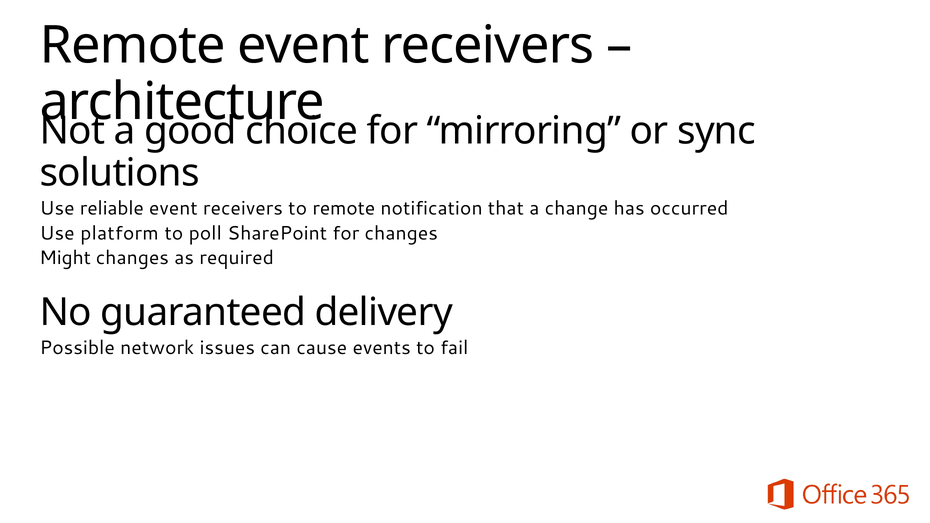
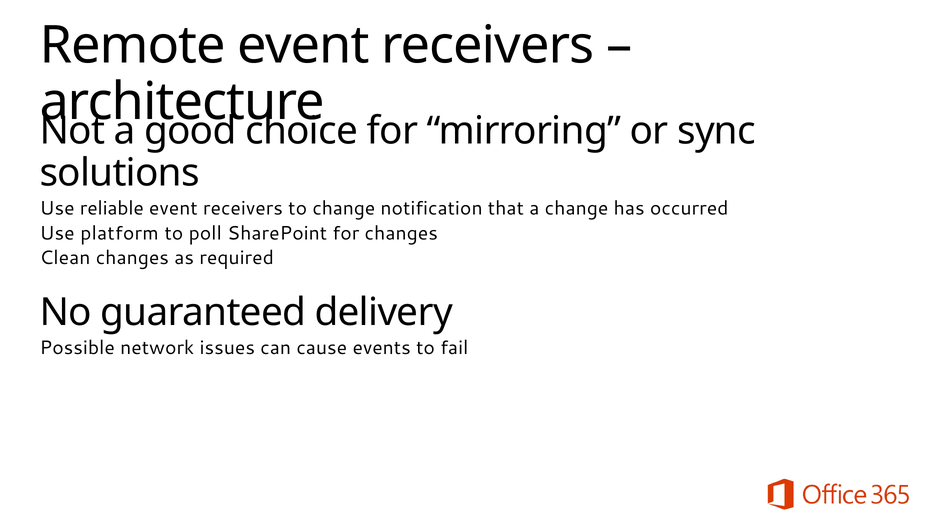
to remote: remote -> change (344, 208)
Might: Might -> Clean (65, 258)
